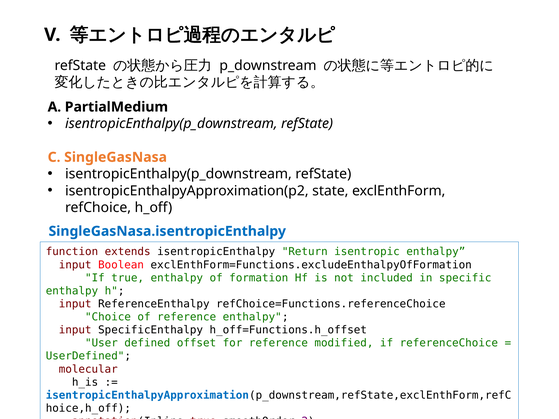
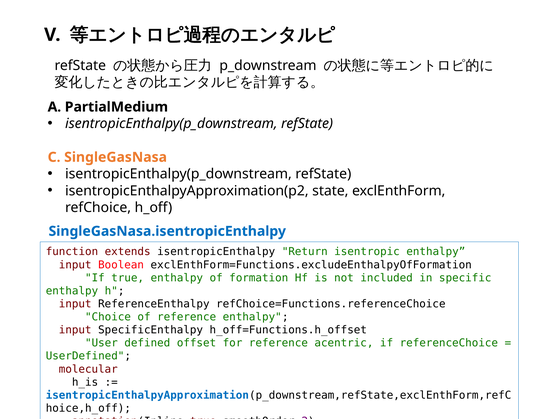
modified: modified -> acentric (344, 343)
